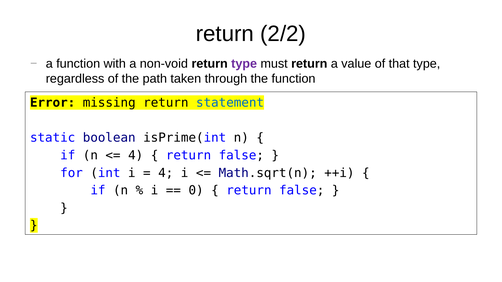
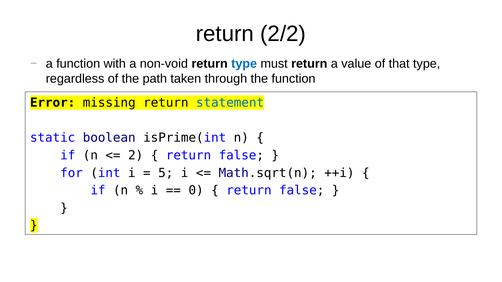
type colour: purple -> blue (244, 64)
4: 4 -> 2 (136, 156)
4: 4 -> 5 (166, 173)
